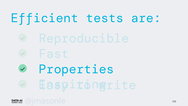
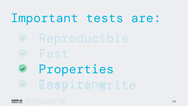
Efficient: Efficient -> Important (45, 18)
